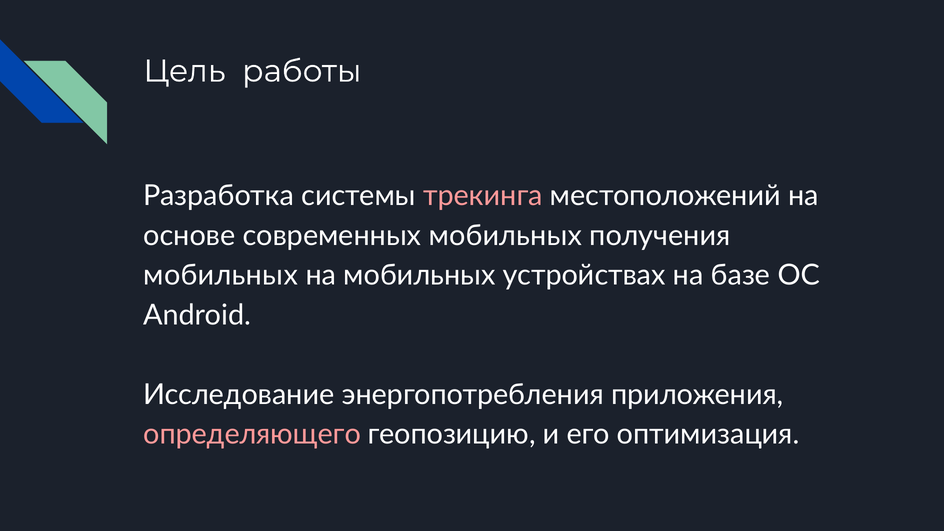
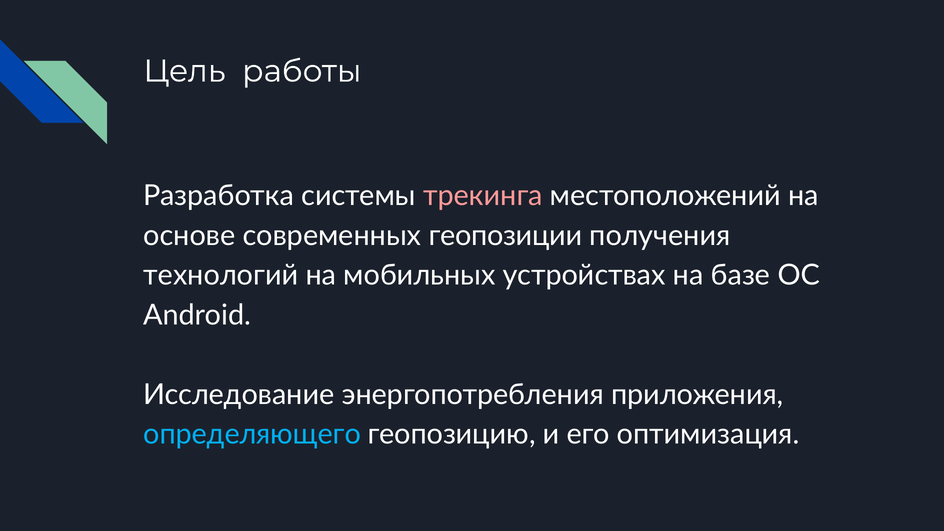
современных мобильных: мобильных -> геопозиции (505, 236)
мобильных: мобильных -> технологий (221, 275)
определяющего colour: pink -> light blue (252, 434)
